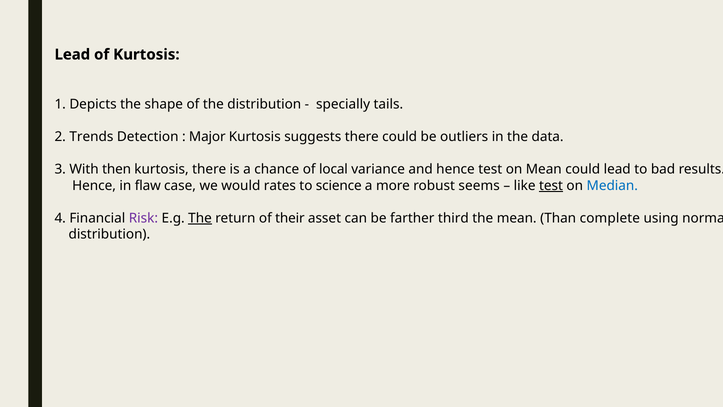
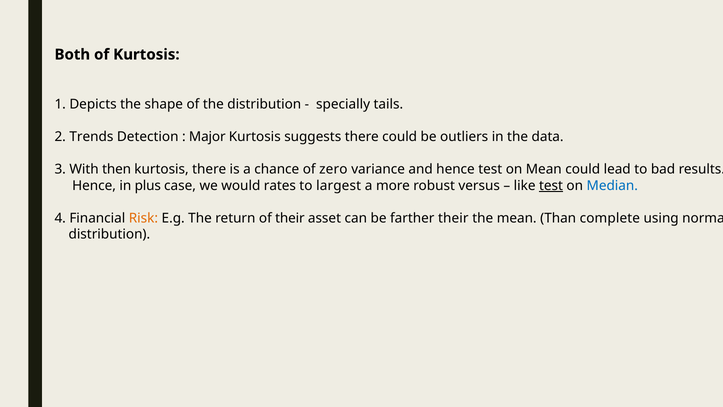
Lead: Lead -> Both (72, 54)
local: local -> zero (333, 169)
flaw: flaw -> plus (148, 185)
science: science -> largest (339, 185)
seems: seems -> versus (479, 185)
Risk colour: purple -> orange (143, 218)
The underline: present -> none (200, 218)
farther third: third -> their (453, 218)
